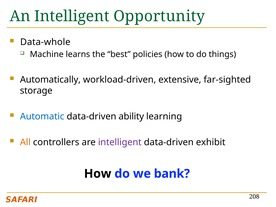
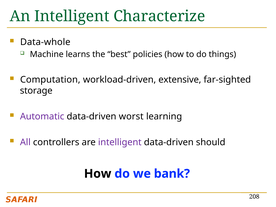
Opportunity: Opportunity -> Characterize (159, 16)
Automatically: Automatically -> Computation (50, 80)
Automatic colour: blue -> purple (42, 116)
ability: ability -> worst (131, 116)
All colour: orange -> purple (25, 142)
exhibit: exhibit -> should (211, 142)
